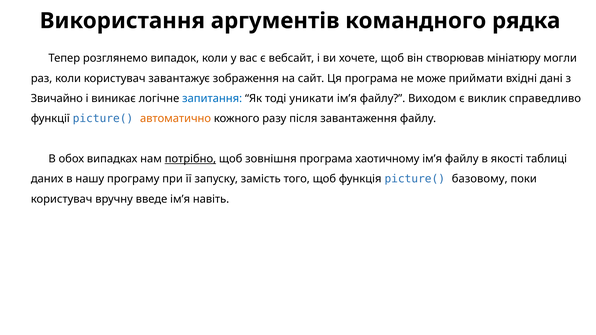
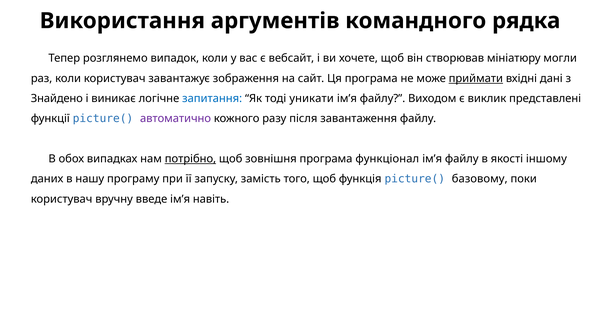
приймати underline: none -> present (476, 78)
Звичайно: Звичайно -> Знайдено (57, 99)
справедливо: справедливо -> представлені (545, 99)
автоматично colour: orange -> purple (176, 119)
хаотичному: хаотичному -> функціонал (387, 159)
таблиці: таблиці -> іншому (546, 159)
